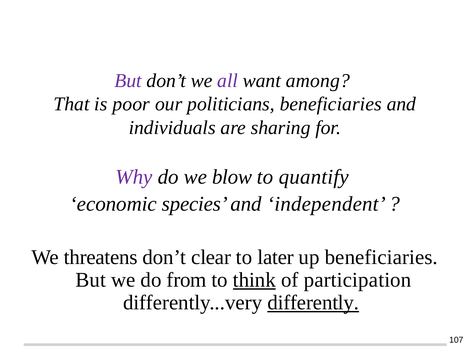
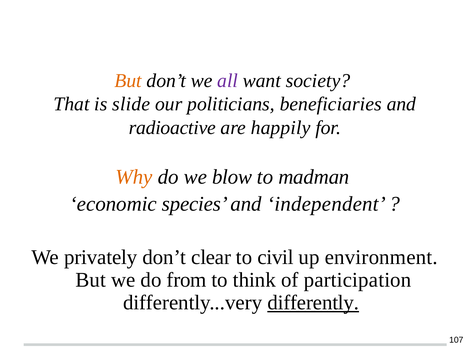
But colour: purple -> orange (128, 80)
among: among -> society (318, 80)
poor: poor -> slide (131, 104)
individuals: individuals -> radioactive (172, 127)
sharing: sharing -> happily (281, 127)
Why colour: purple -> orange (134, 177)
quantify: quantify -> madman (314, 177)
threatens: threatens -> privately (101, 257)
later: later -> civil (276, 257)
up beneficiaries: beneficiaries -> environment (381, 257)
think underline: present -> none (254, 280)
